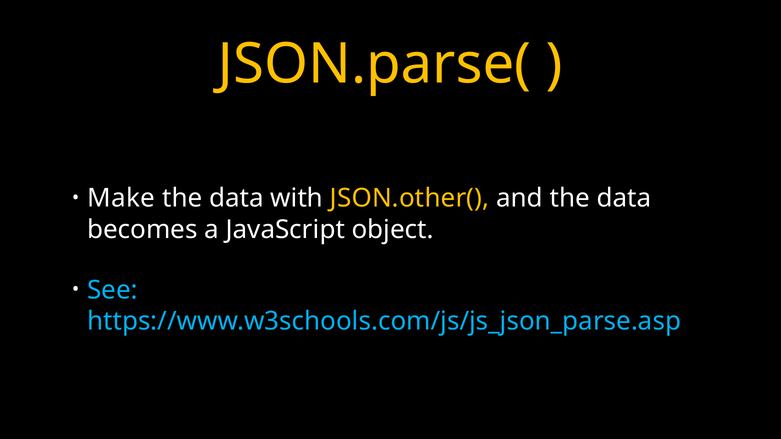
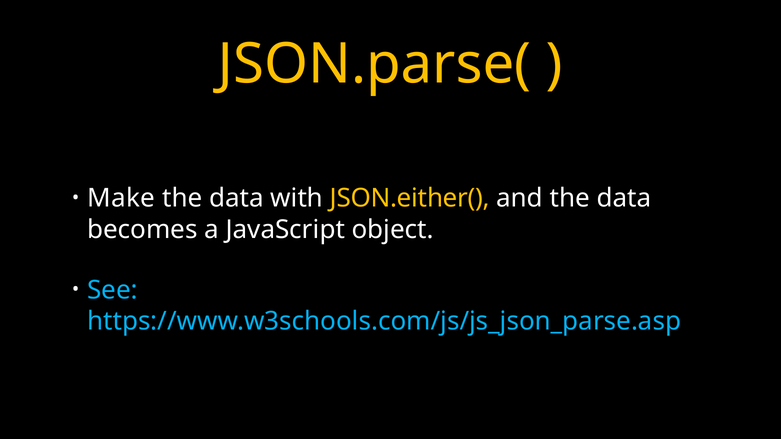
JSON.other(: JSON.other( -> JSON.either( (410, 199)
